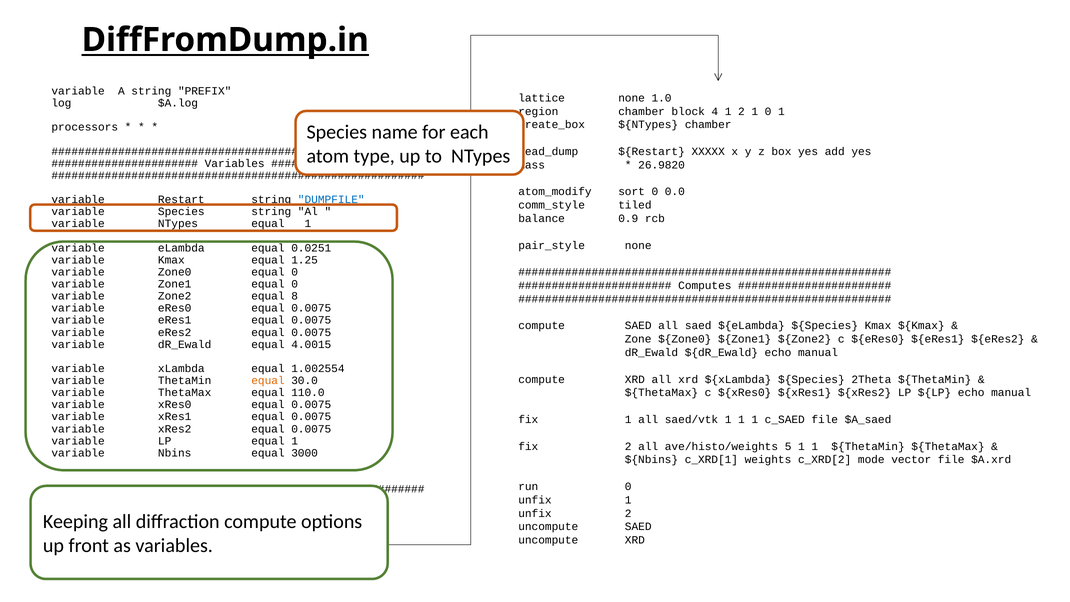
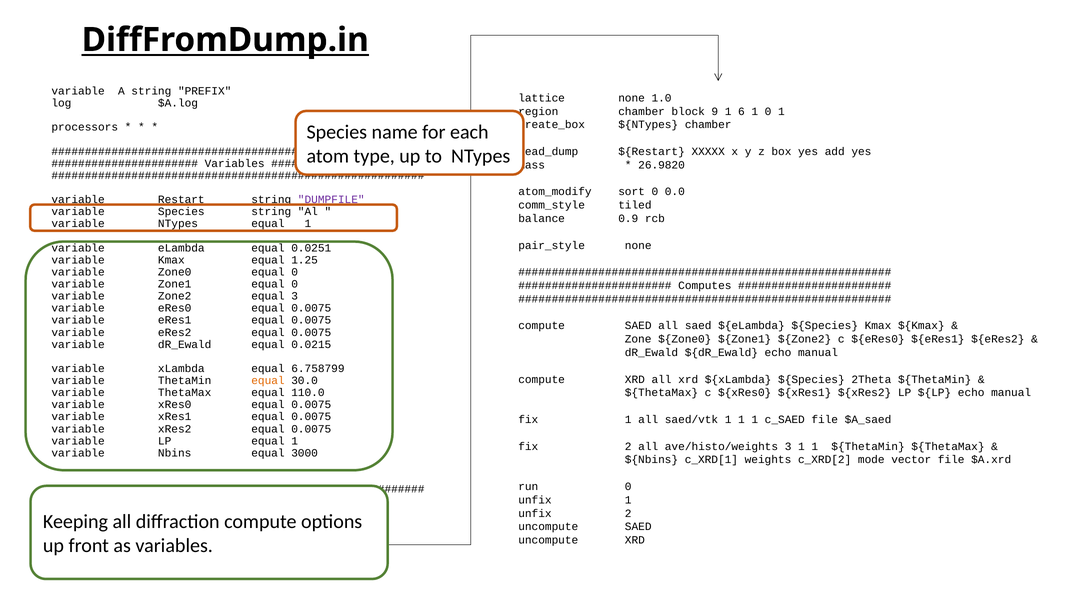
4: 4 -> 9 (715, 111)
1 2: 2 -> 6 (741, 111)
DUMPFILE colour: blue -> purple (331, 200)
equal 8: 8 -> 3 (295, 296)
4.0015: 4.0015 -> 0.0215 (311, 344)
1.002554: 1.002554 -> 6.758799 (318, 368)
ave/histo/weights 5: 5 -> 3 (788, 446)
